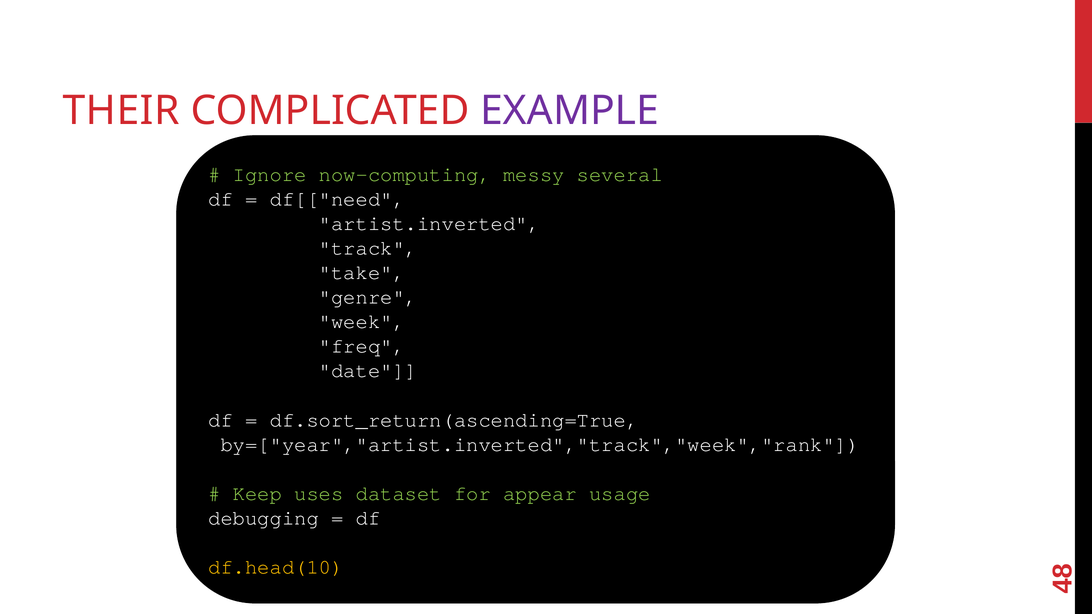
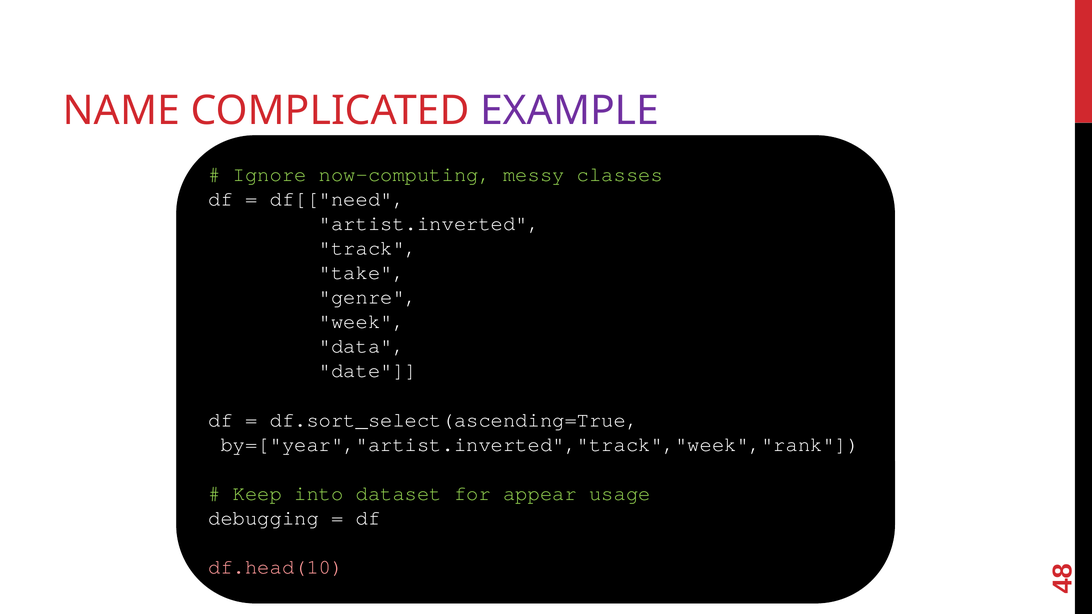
THEIR: THEIR -> NAME (121, 111)
several: several -> classes (620, 174)
freq: freq -> data (362, 346)
df.sort_return(ascending=True: df.sort_return(ascending=True -> df.sort_select(ascending=True (454, 420)
uses: uses -> into (319, 494)
df.head(10 colour: yellow -> pink (276, 567)
